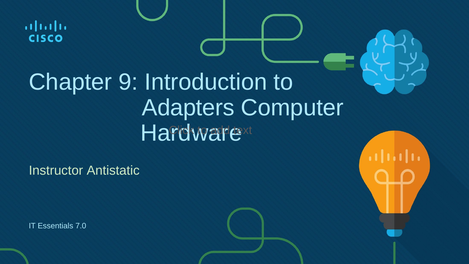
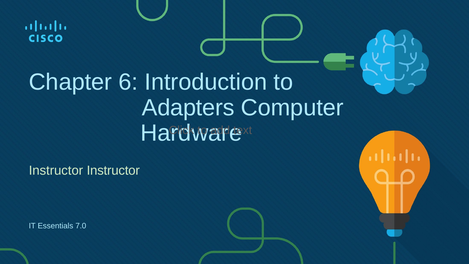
9: 9 -> 6 (128, 82)
Instructor Antistatic: Antistatic -> Instructor (113, 170)
